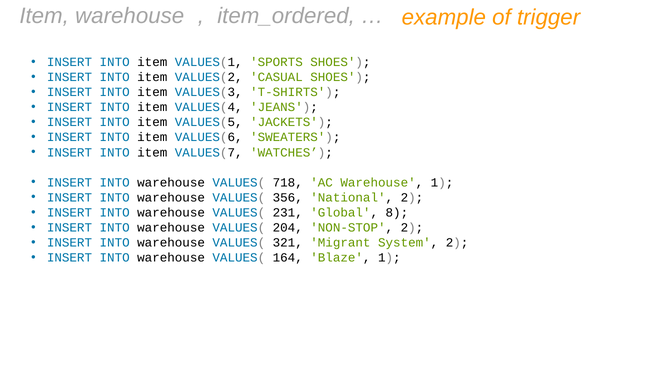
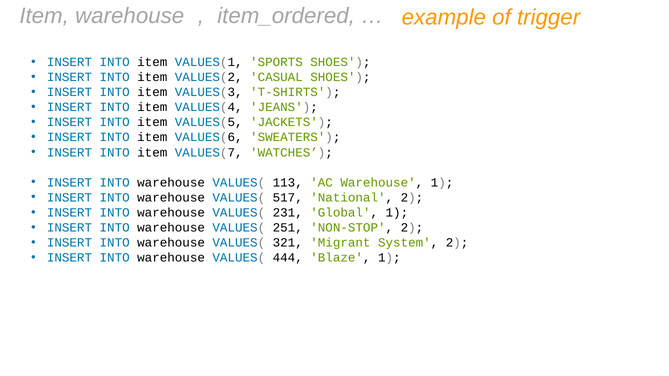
718: 718 -> 113 (288, 183)
356: 356 -> 517 (288, 198)
Global 8: 8 -> 1 (397, 213)
204: 204 -> 251 (288, 228)
164: 164 -> 444 (288, 258)
